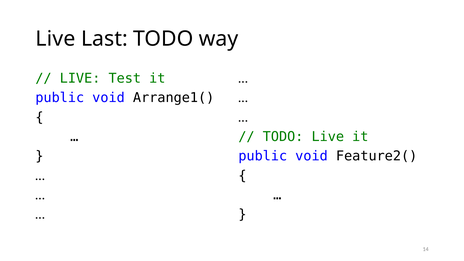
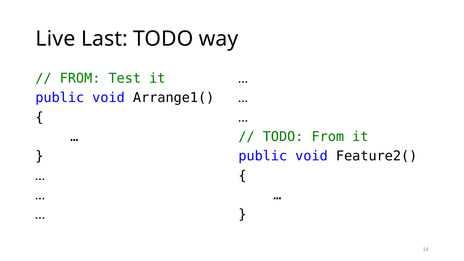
LIVE: LIVE -> FROM (80, 78)
TODO Live: Live -> From (328, 137)
